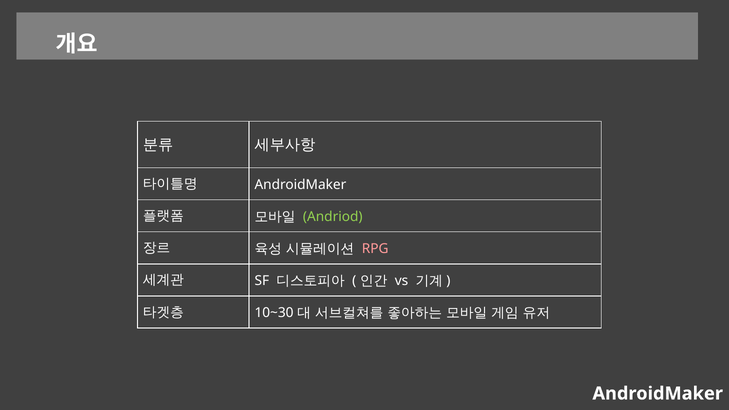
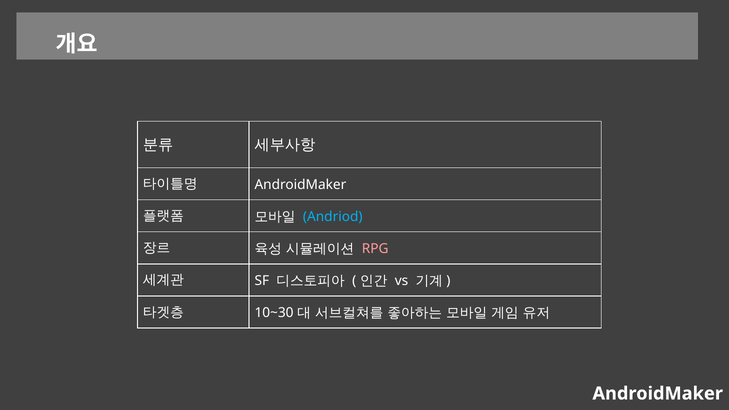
Andriod colour: light green -> light blue (333, 217)
